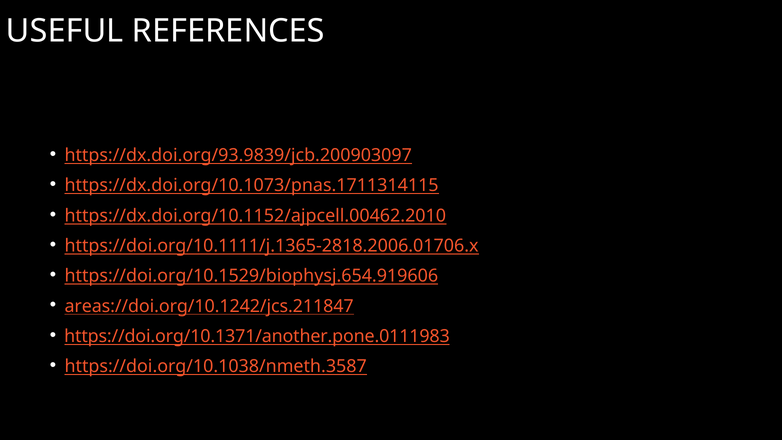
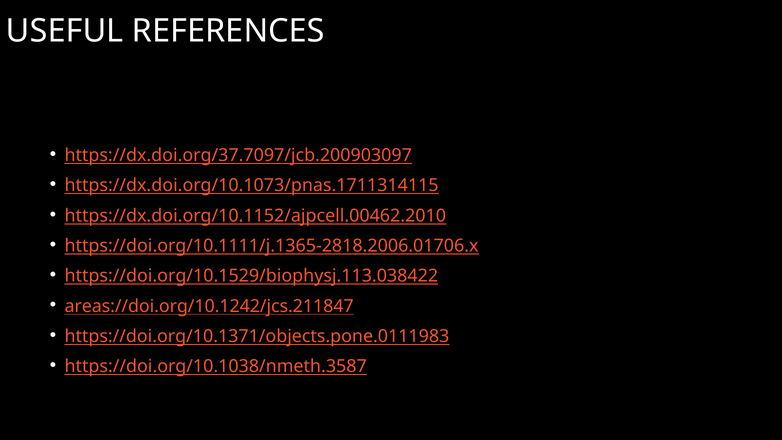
https://dx.doi.org/93.9839/jcb.200903097: https://dx.doi.org/93.9839/jcb.200903097 -> https://dx.doi.org/37.7097/jcb.200903097 (238, 155)
https://doi.org/10.1529/biophysj.654.919606: https://doi.org/10.1529/biophysj.654.919606 -> https://doi.org/10.1529/biophysj.113.038422 (251, 276)
https://doi.org/10.1371/another.pone.0111983: https://doi.org/10.1371/another.pone.0111983 -> https://doi.org/10.1371/objects.pone.0111983 (257, 336)
